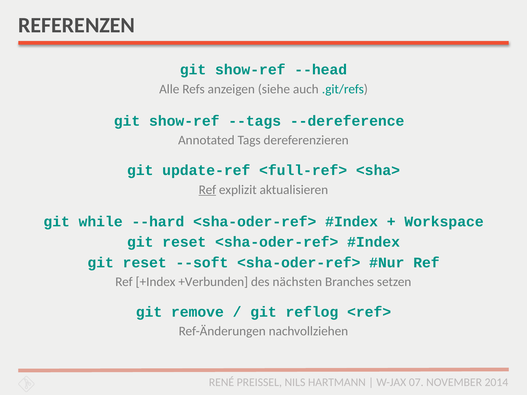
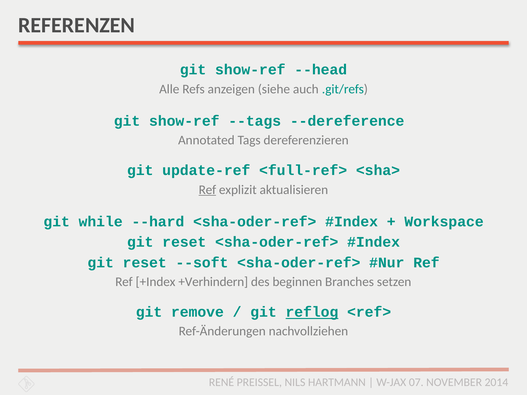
+Verbunden: +Verbunden -> +Verhindern (213, 282)
nächsten: nächsten -> beginnen (297, 282)
reflog underline: none -> present (312, 312)
